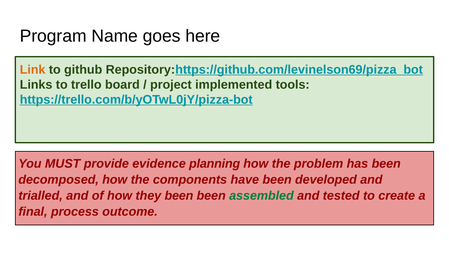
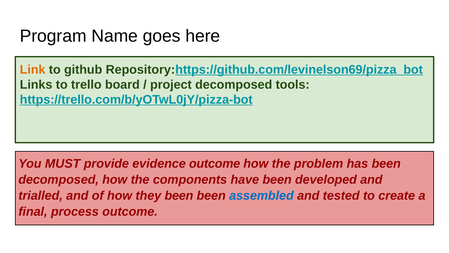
project implemented: implemented -> decomposed (234, 84)
evidence planning: planning -> outcome (215, 163)
assembled colour: green -> blue (261, 195)
